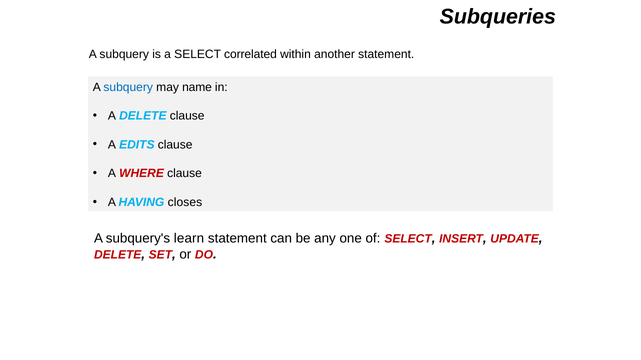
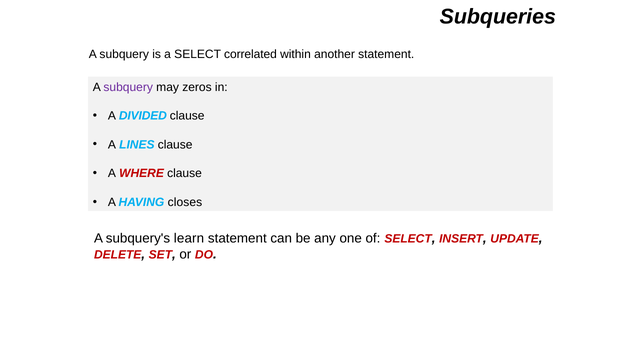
subquery colour: blue -> purple (128, 87)
name: name -> zeros (197, 87)
A DELETE: DELETE -> DIVIDED (143, 116)
EDITS: EDITS -> LINES (137, 145)
